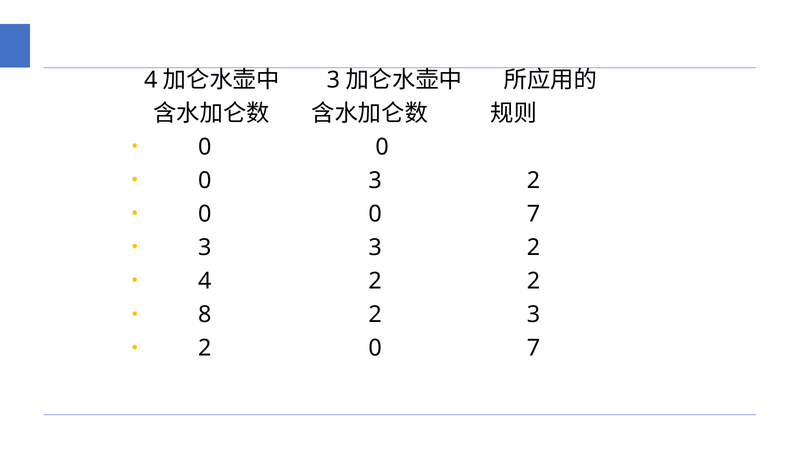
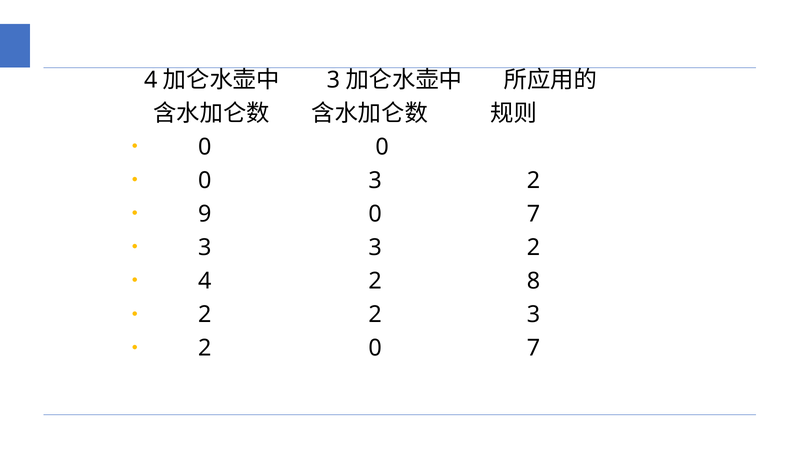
0: 0 -> 9 (205, 214)
2 2: 2 -> 8 (533, 281)
8: 8 -> 2 (205, 315)
